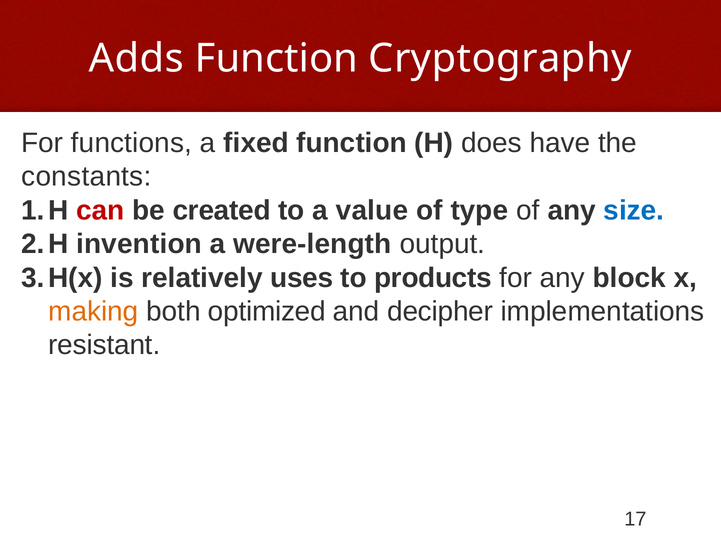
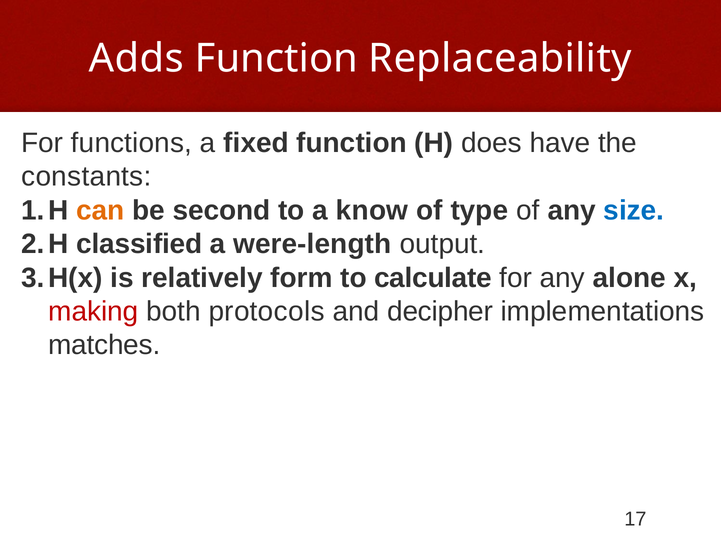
Cryptography: Cryptography -> Replaceability (500, 58)
can colour: red -> orange (100, 210)
created: created -> second (222, 210)
value: value -> know (372, 210)
invention: invention -> classified (139, 244)
uses: uses -> form (302, 278)
products: products -> calculate (433, 278)
block: block -> alone (629, 278)
making colour: orange -> red (93, 311)
optimized: optimized -> protocols (267, 311)
resistant: resistant -> matches (104, 345)
